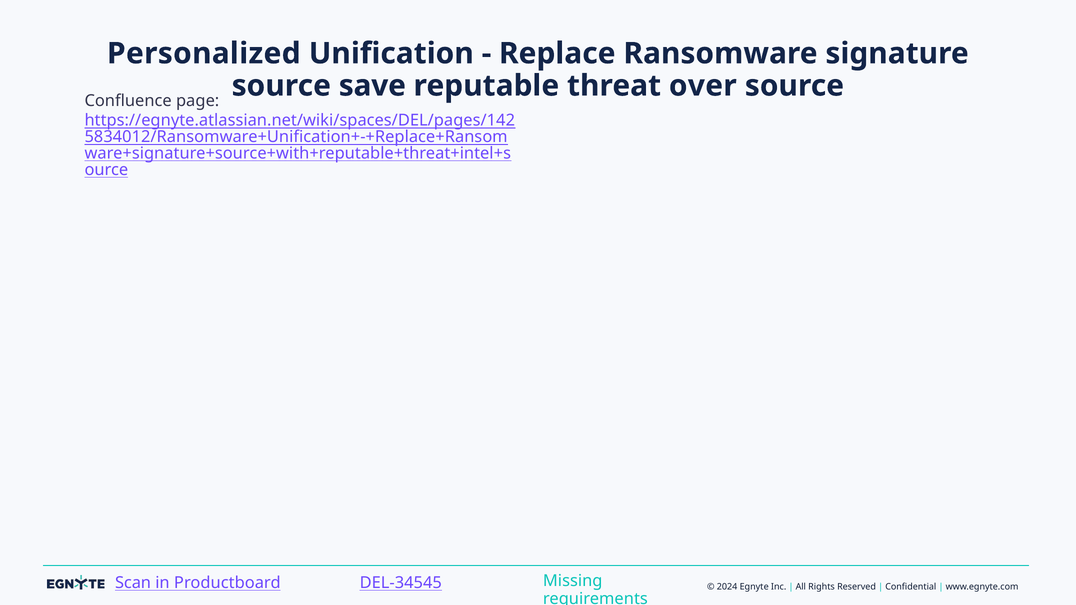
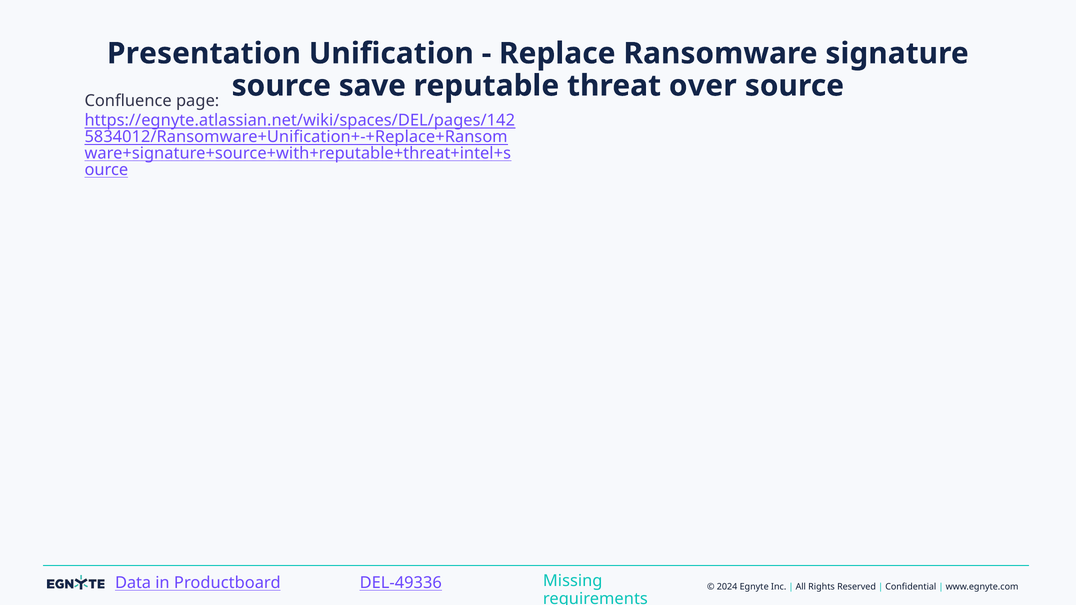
Personalized: Personalized -> Presentation (204, 54)
Scan: Scan -> Data (133, 583)
DEL-34545: DEL-34545 -> DEL-49336 (401, 583)
